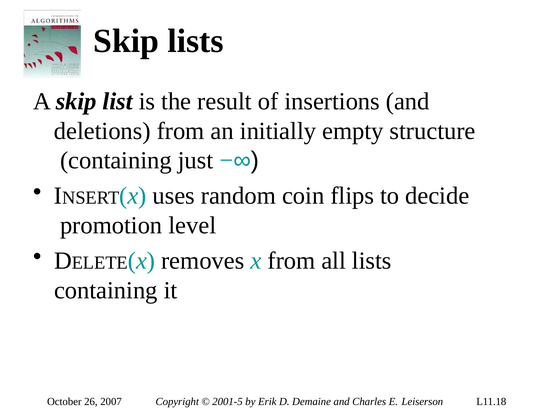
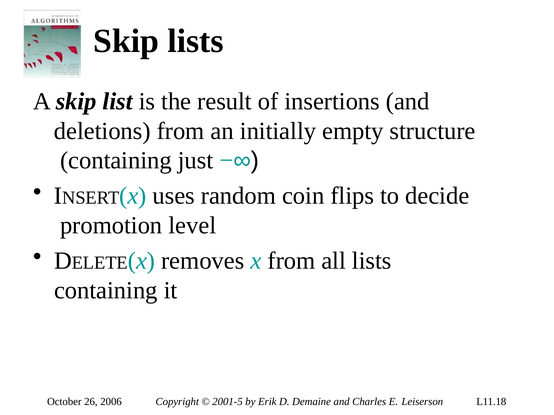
2007: 2007 -> 2006 (111, 402)
